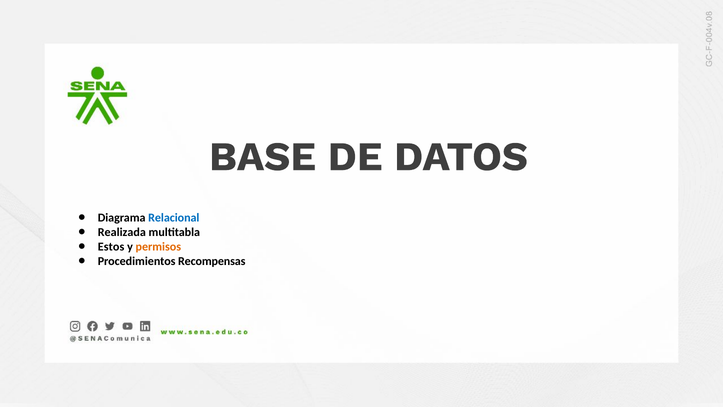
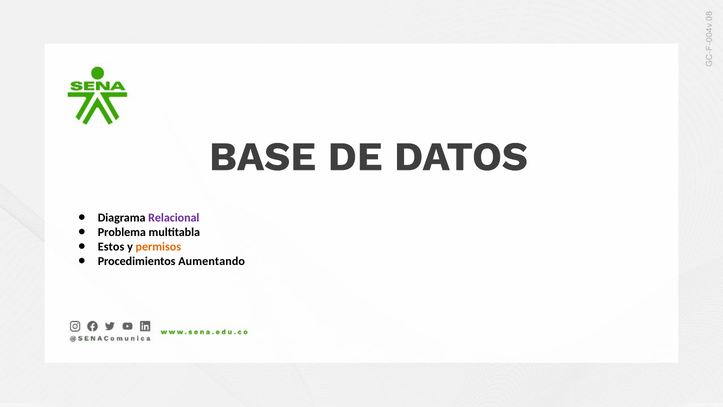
Relacional colour: blue -> purple (174, 217)
Realizada: Realizada -> Problema (122, 232)
Recompensas: Recompensas -> Aumentando (212, 261)
